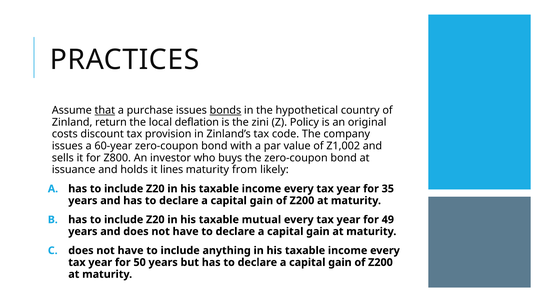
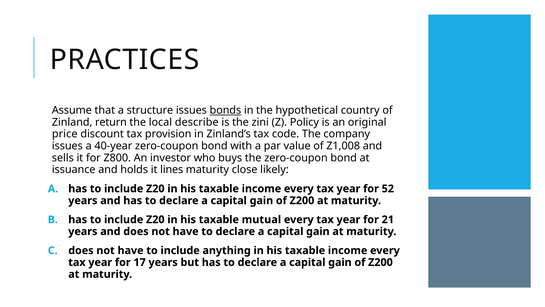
that underline: present -> none (105, 110)
purchase: purchase -> structure (150, 110)
deflation: deflation -> describe (197, 122)
costs: costs -> price (65, 134)
60-year: 60-year -> 40-year (113, 146)
Z1,002: Z1,002 -> Z1,008 (343, 146)
from: from -> close (245, 169)
35: 35 -> 52 (388, 188)
49: 49 -> 21 (388, 219)
50: 50 -> 17 (140, 262)
